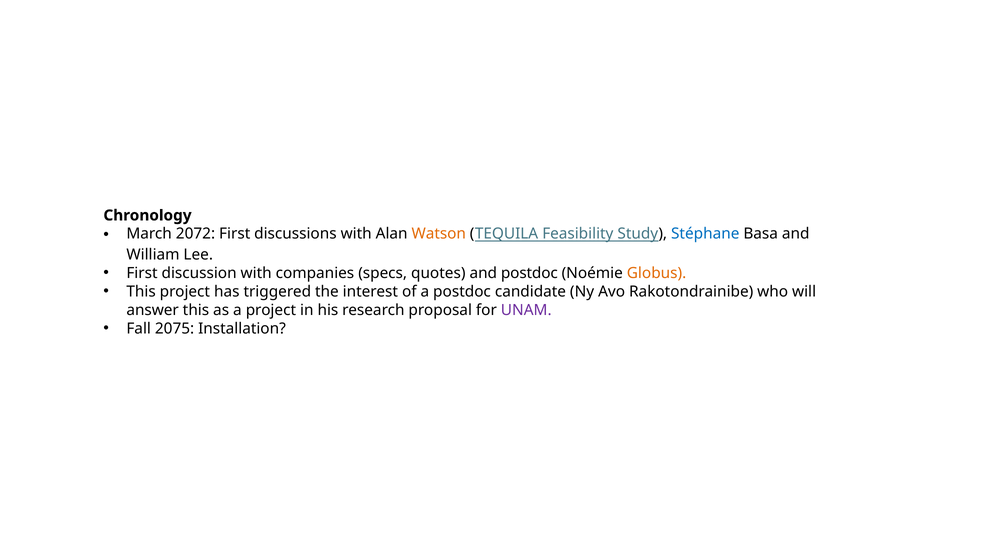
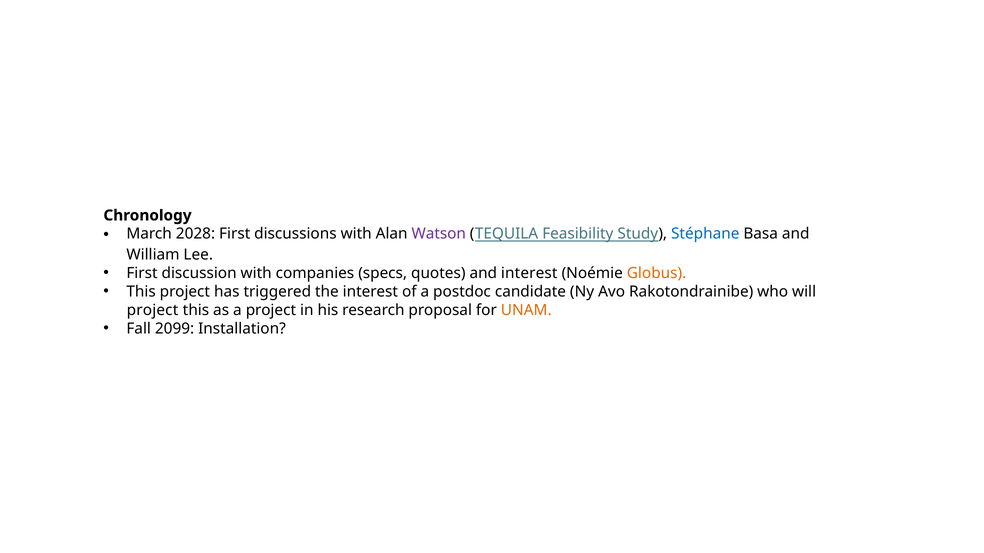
2072: 2072 -> 2028 (195, 234)
Watson colour: orange -> purple (439, 234)
and postdoc: postdoc -> interest (529, 274)
answer: answer -> project (153, 310)
UNAM colour: purple -> orange (526, 310)
2075: 2075 -> 2099 (175, 329)
